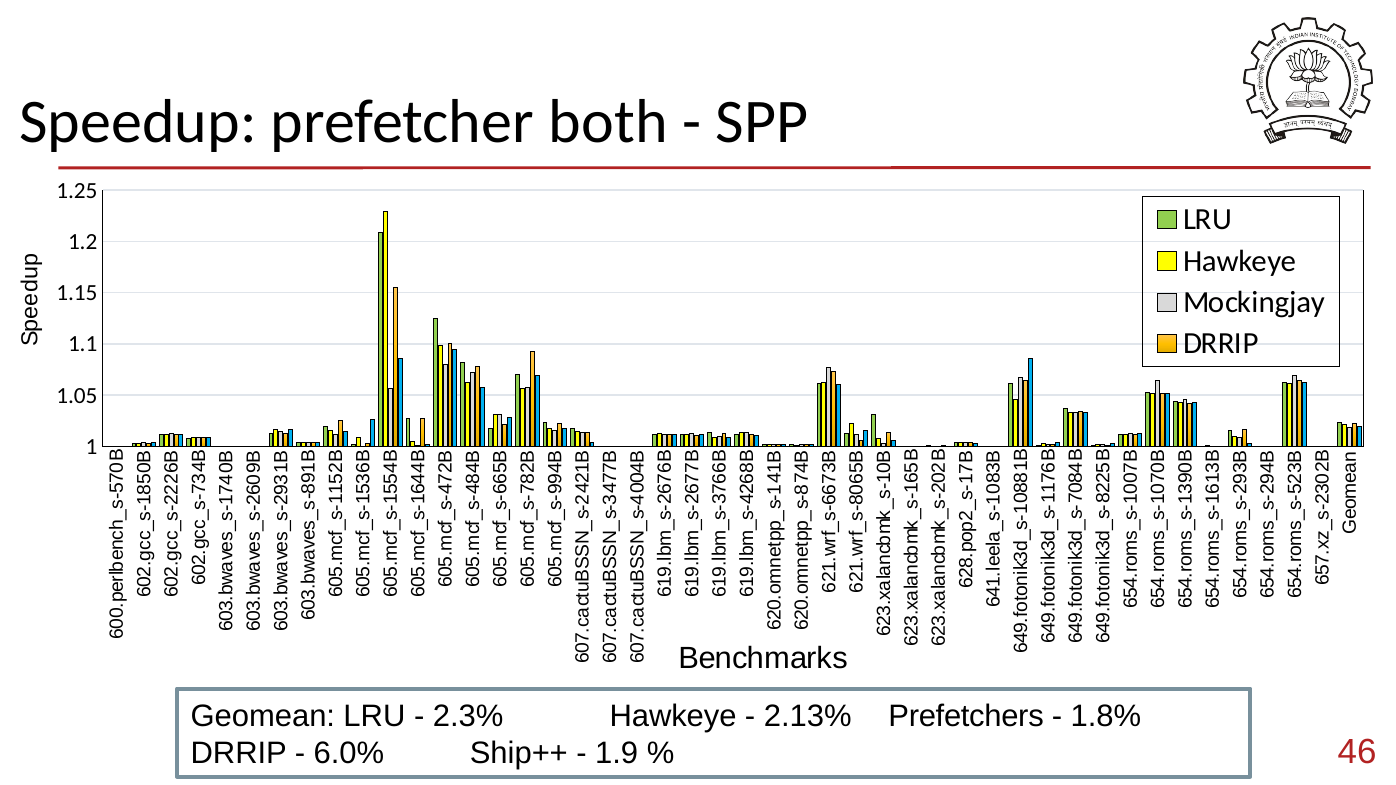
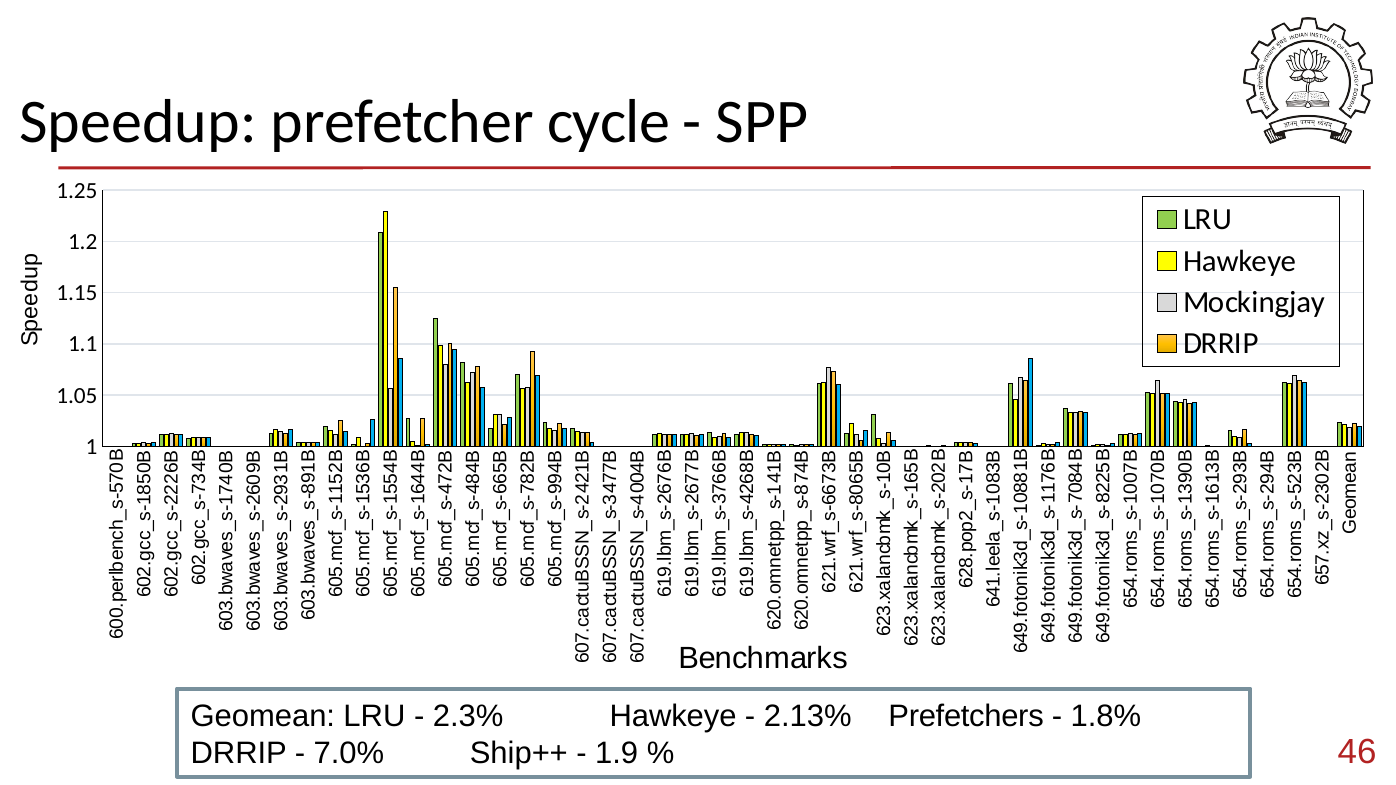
both: both -> cycle (609, 122)
6.0%: 6.0% -> 7.0% (349, 754)
